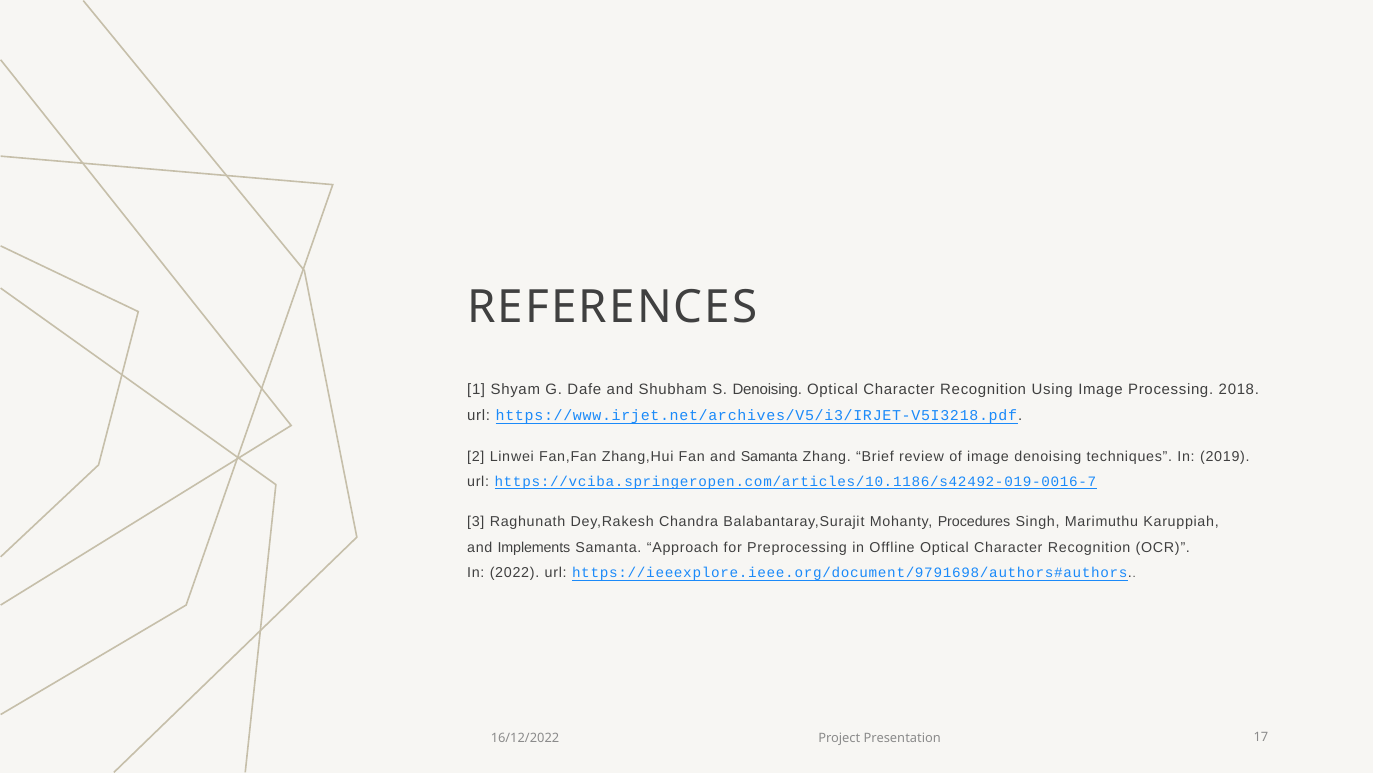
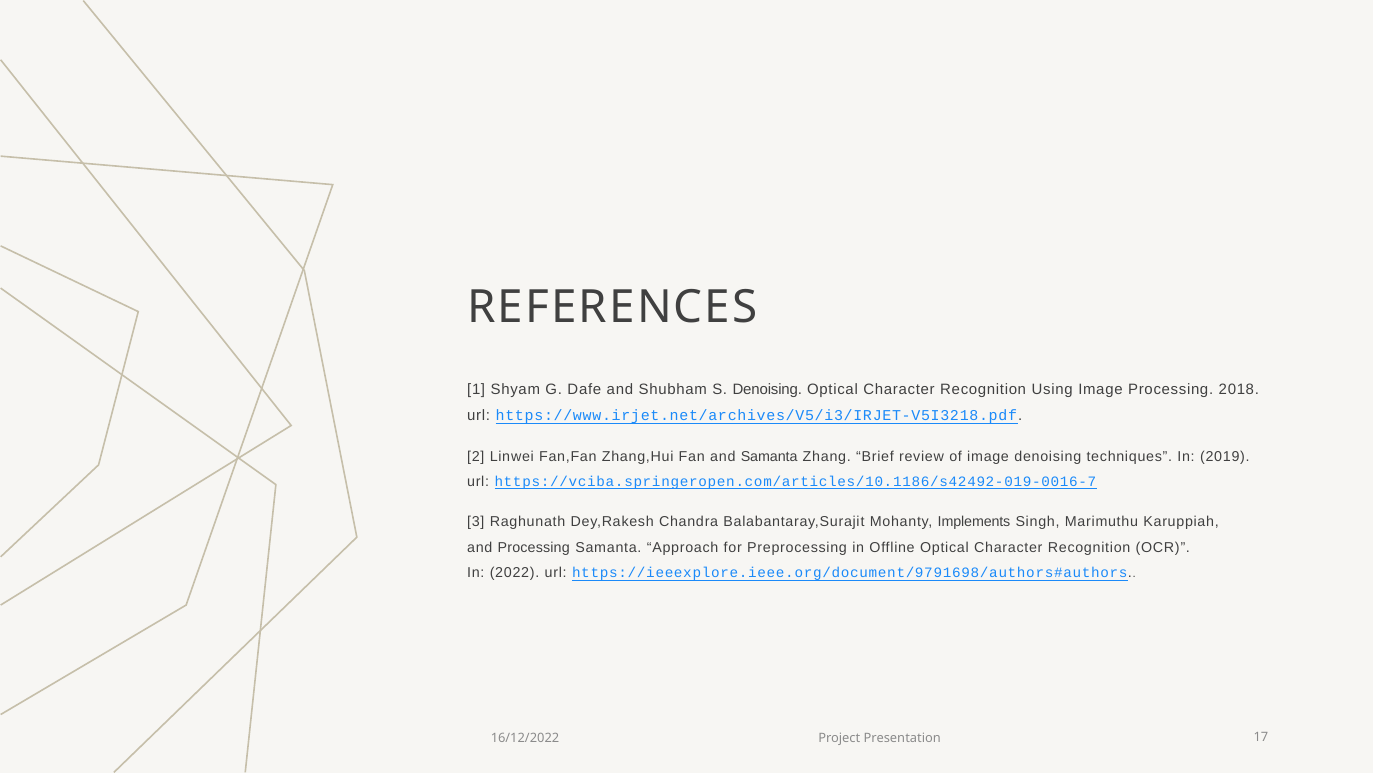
Procedures: Procedures -> Implements (974, 521)
and Implements: Implements -> Processing (534, 547)
